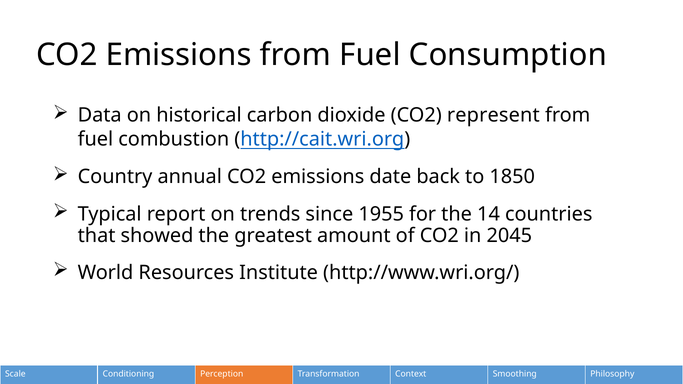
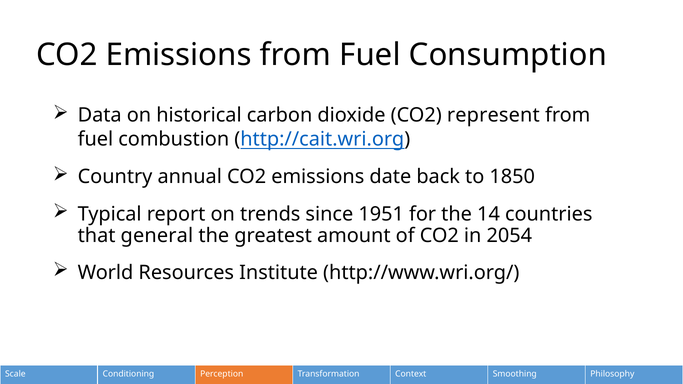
1955: 1955 -> 1951 (381, 214)
showed: showed -> general (157, 236)
2045: 2045 -> 2054 (509, 236)
